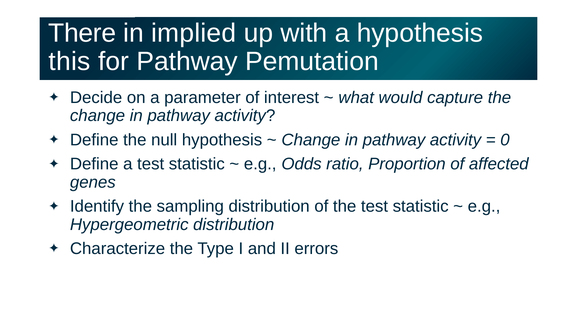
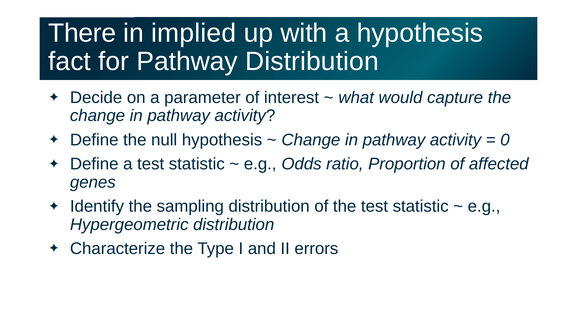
this: this -> fact (70, 62)
Pathway Pemutation: Pemutation -> Distribution (312, 62)
